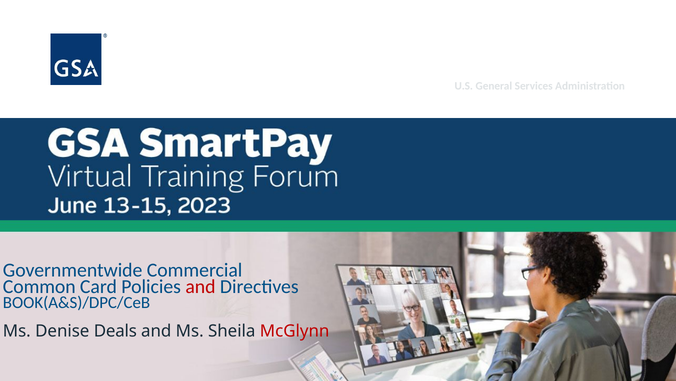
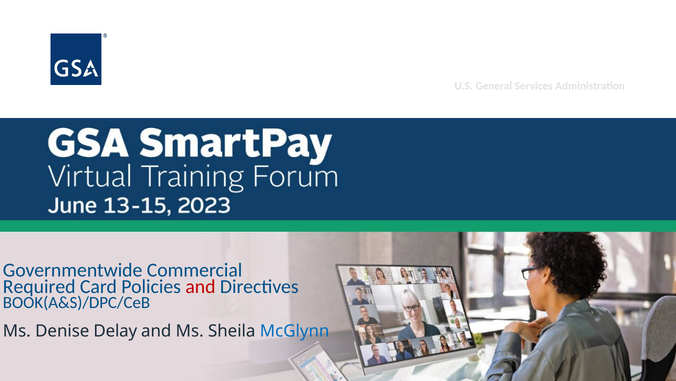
Common: Common -> Required (39, 286)
Deals: Deals -> Delay (115, 330)
McGlynn colour: red -> blue (295, 330)
